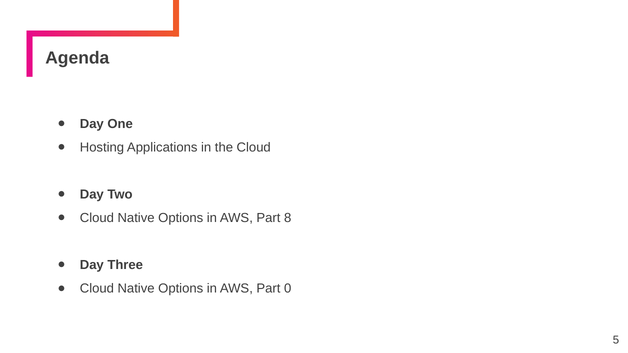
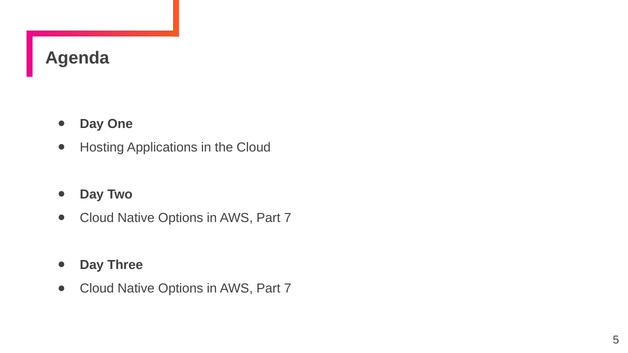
8: 8 -> 7 (288, 218)
0: 0 -> 7 (288, 289)
